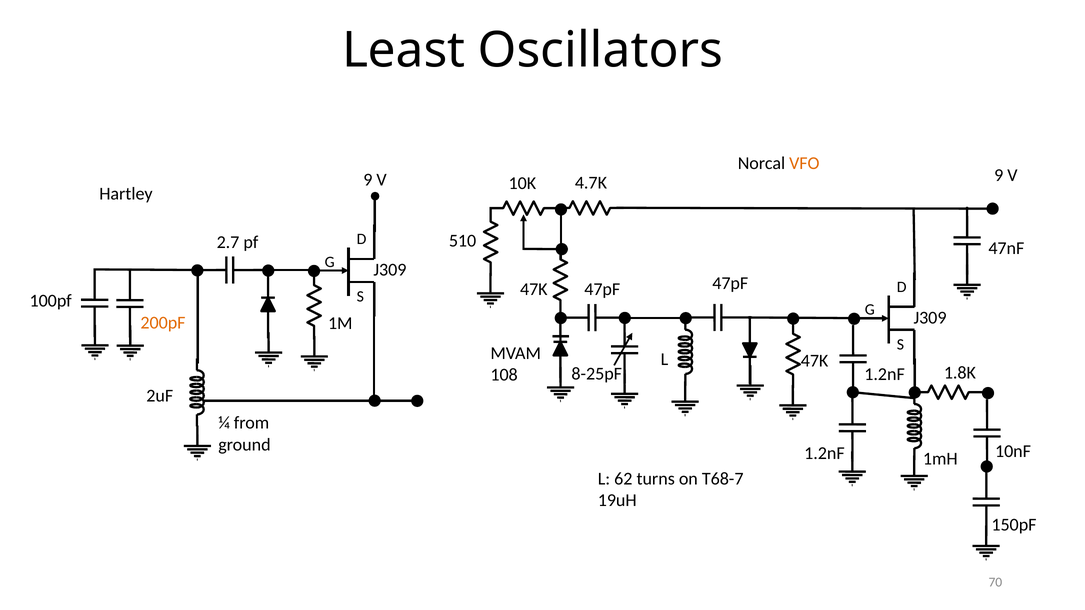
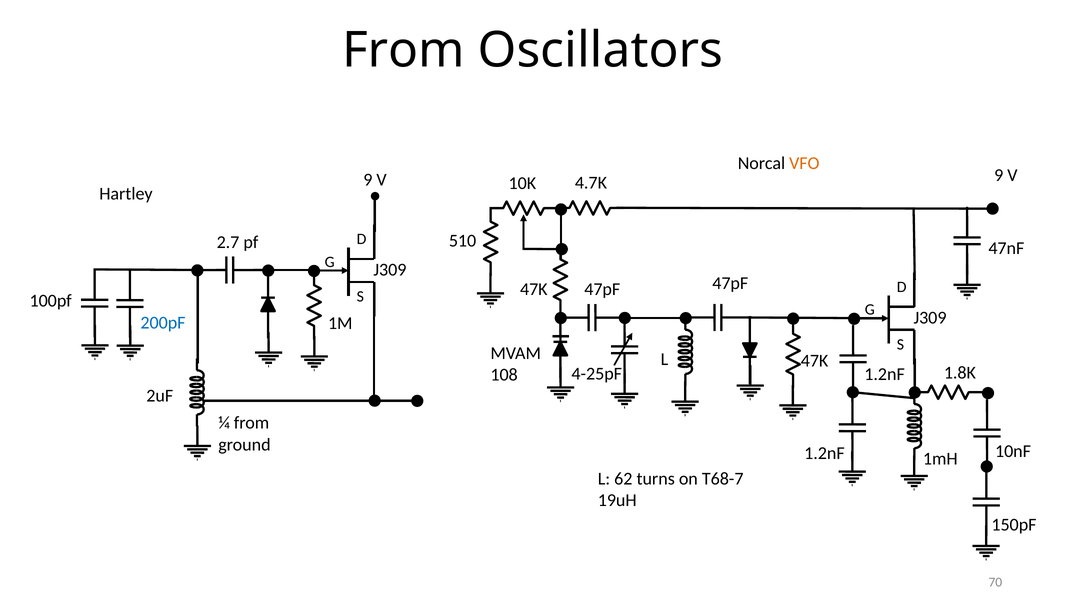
Least: Least -> From (404, 51)
200pF colour: orange -> blue (163, 323)
8-25pF: 8-25pF -> 4-25pF (597, 374)
